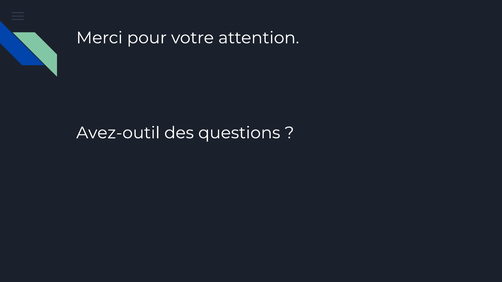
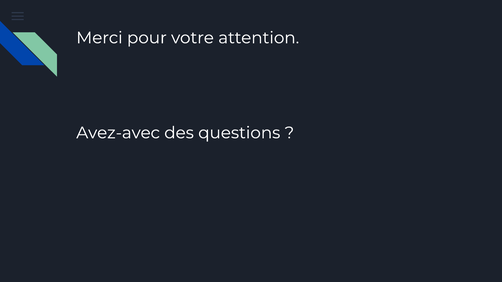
Avez-outil: Avez-outil -> Avez-avec (118, 133)
